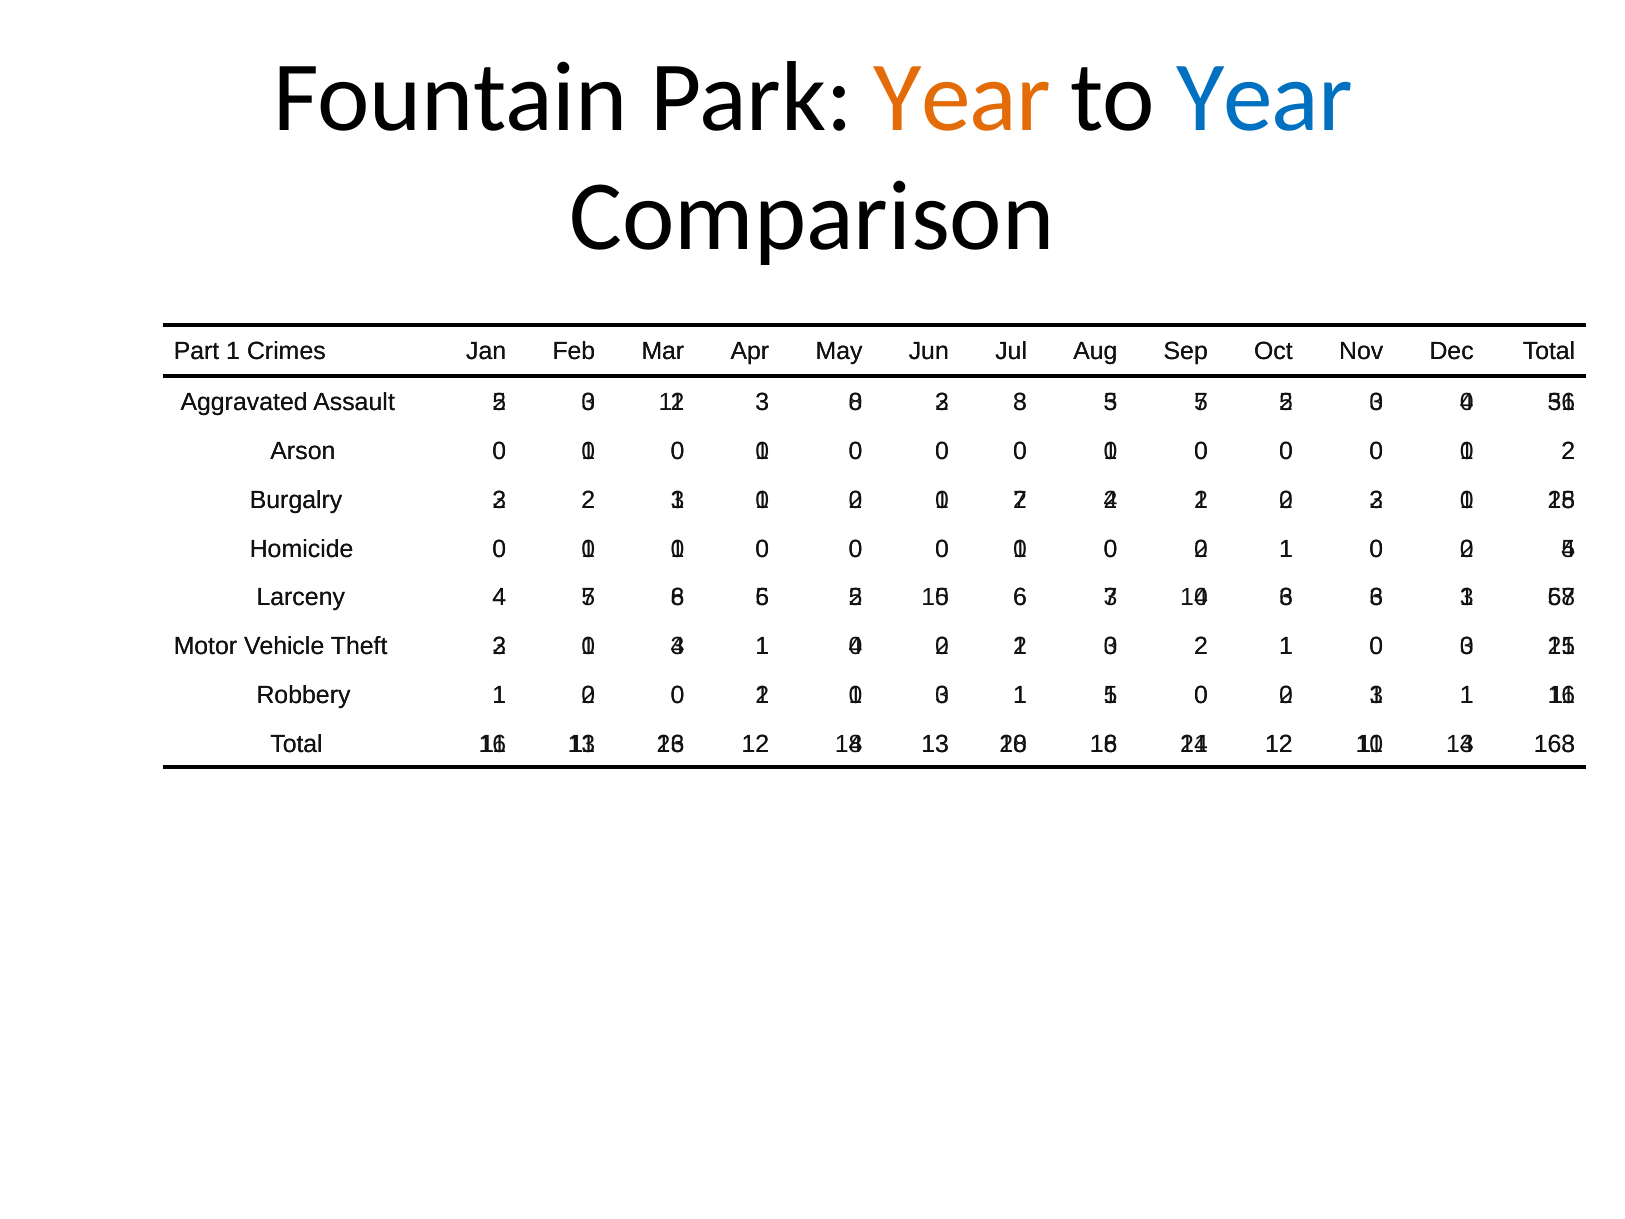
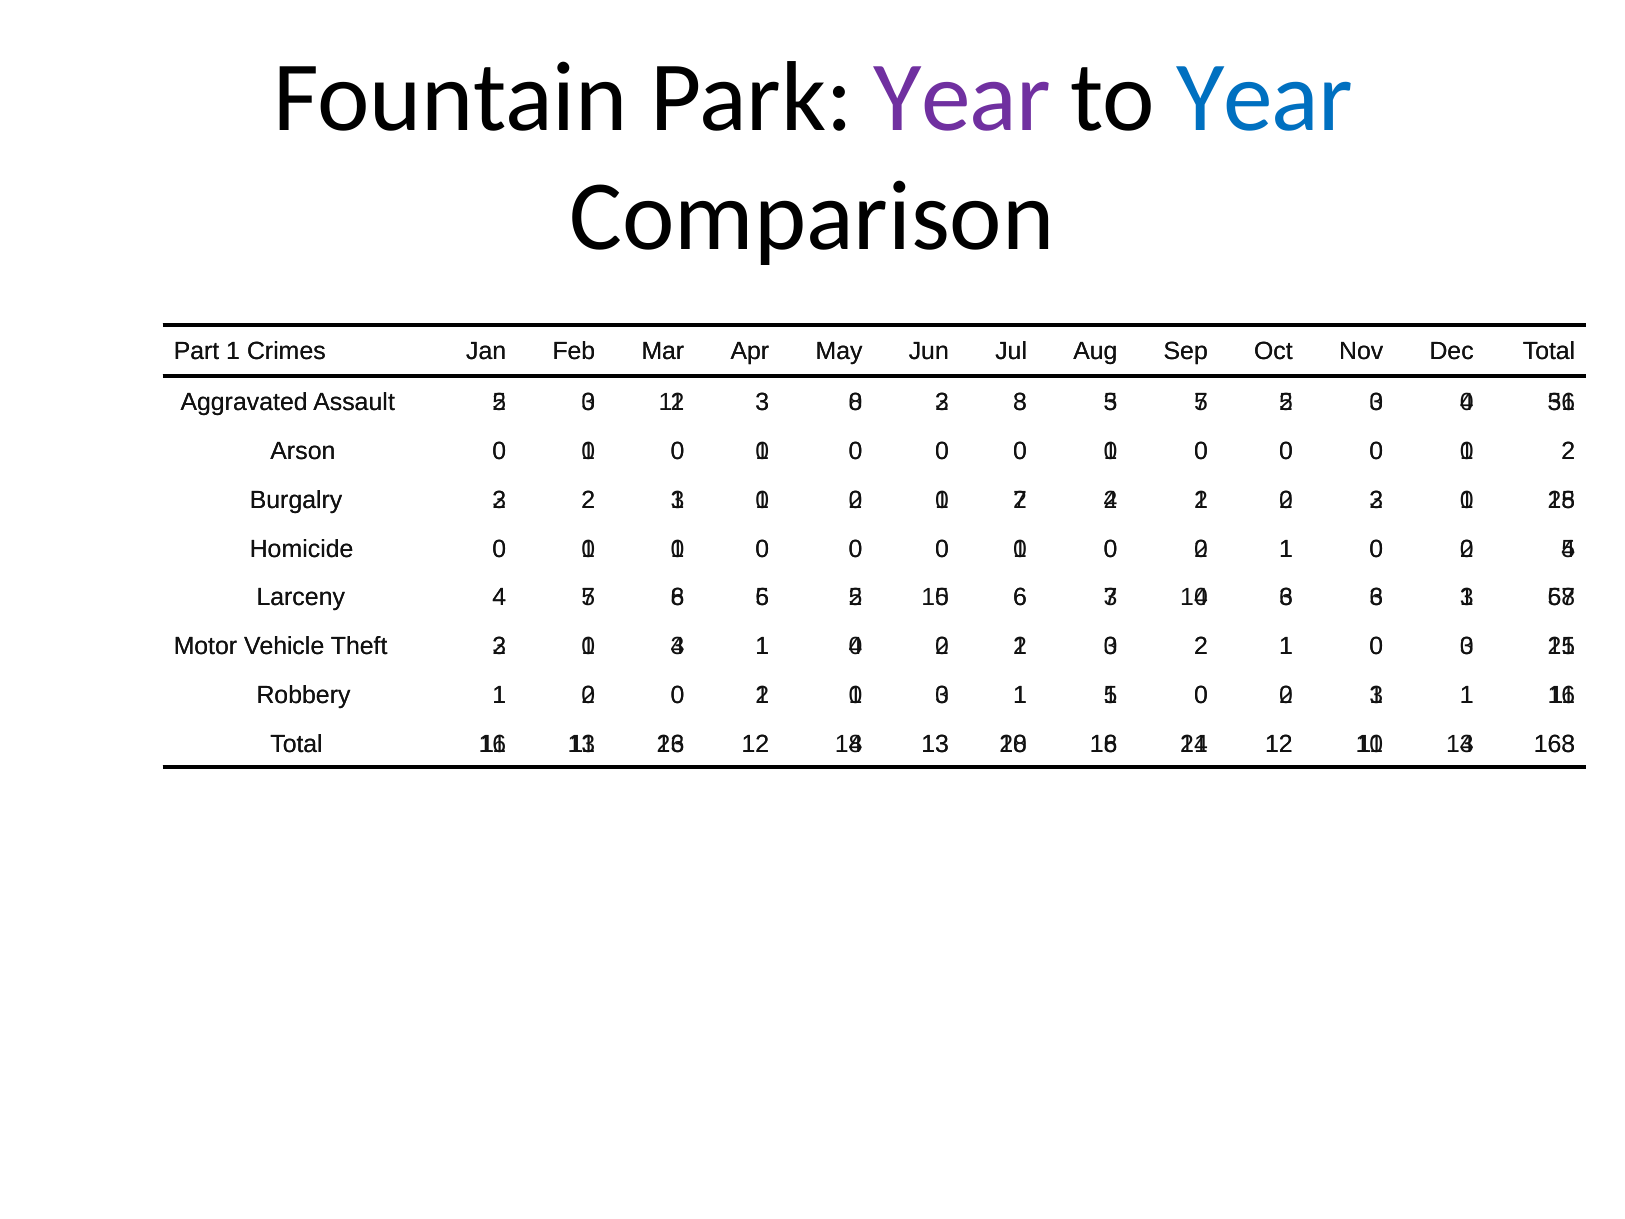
Year colour: orange -> purple (962, 98)
